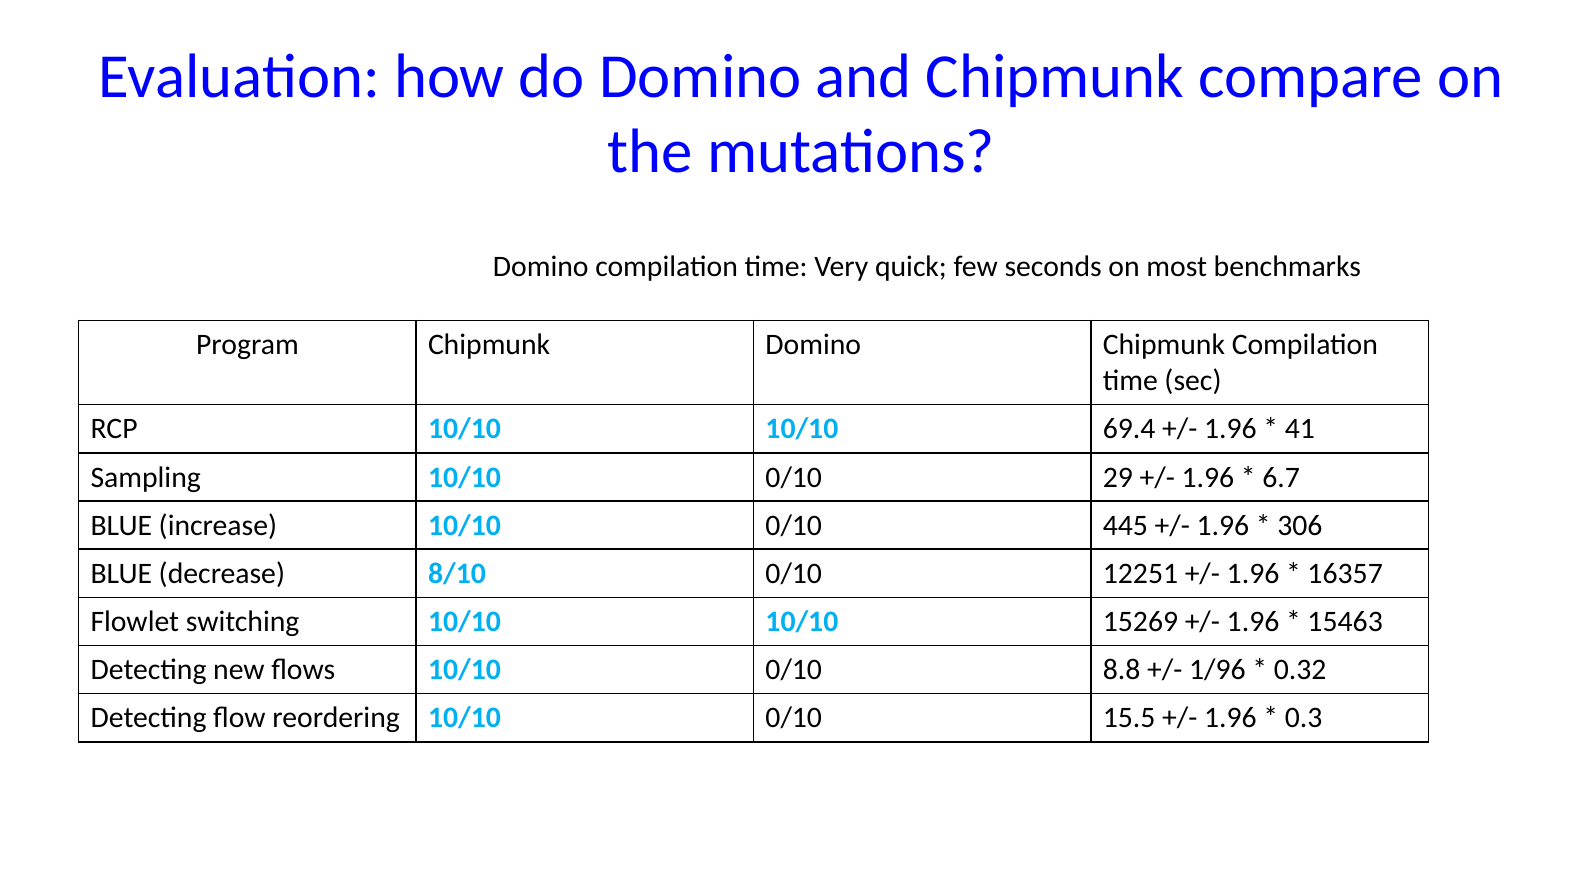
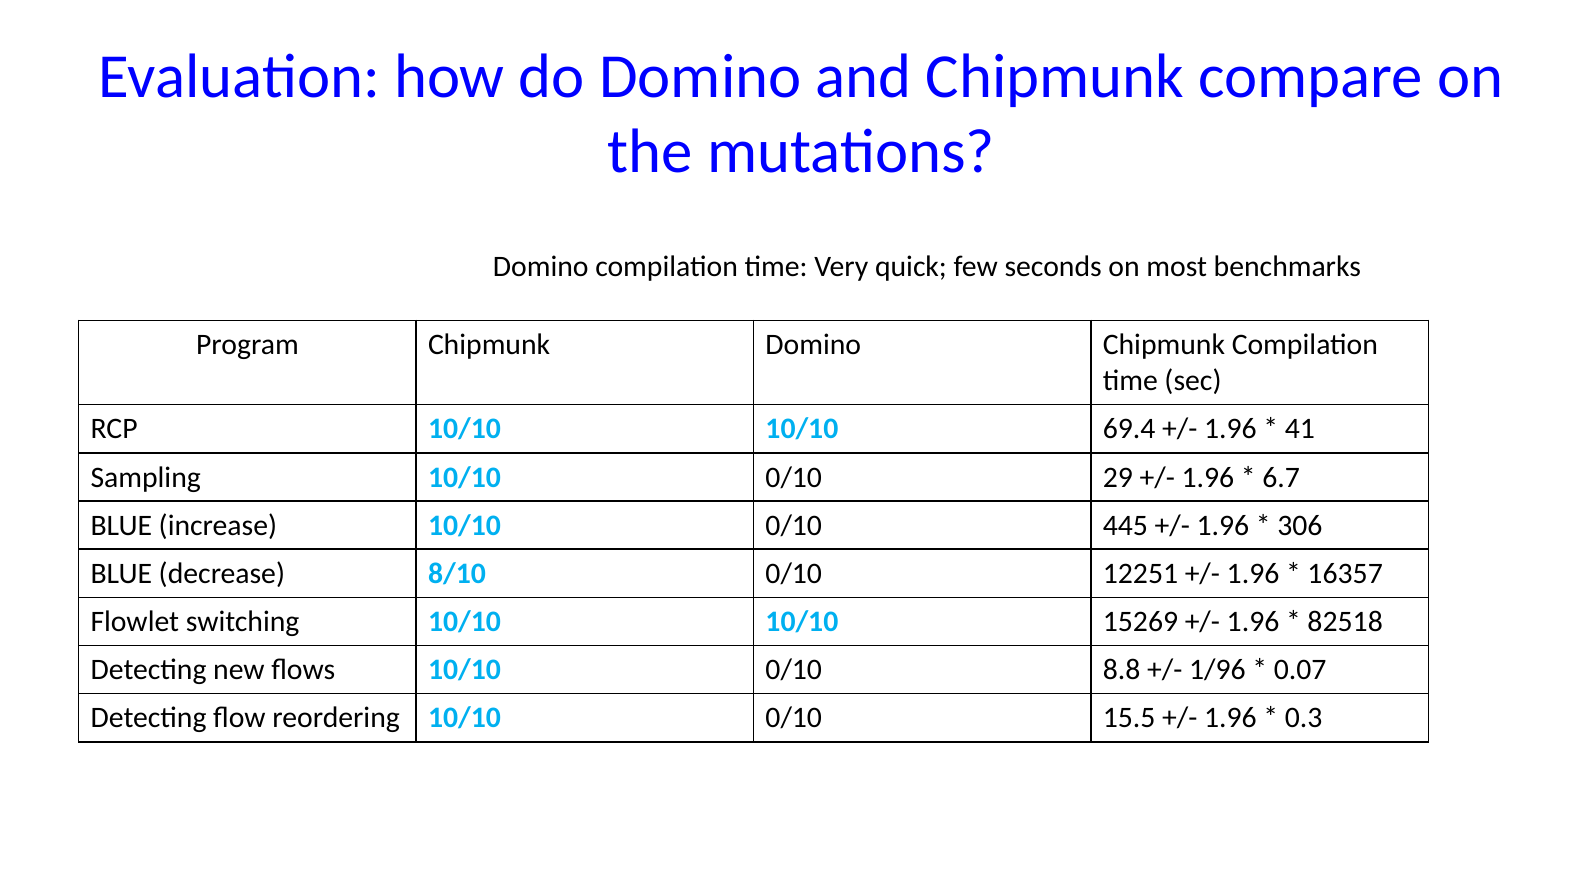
15463: 15463 -> 82518 (1345, 622)
0.32: 0.32 -> 0.07 (1300, 670)
